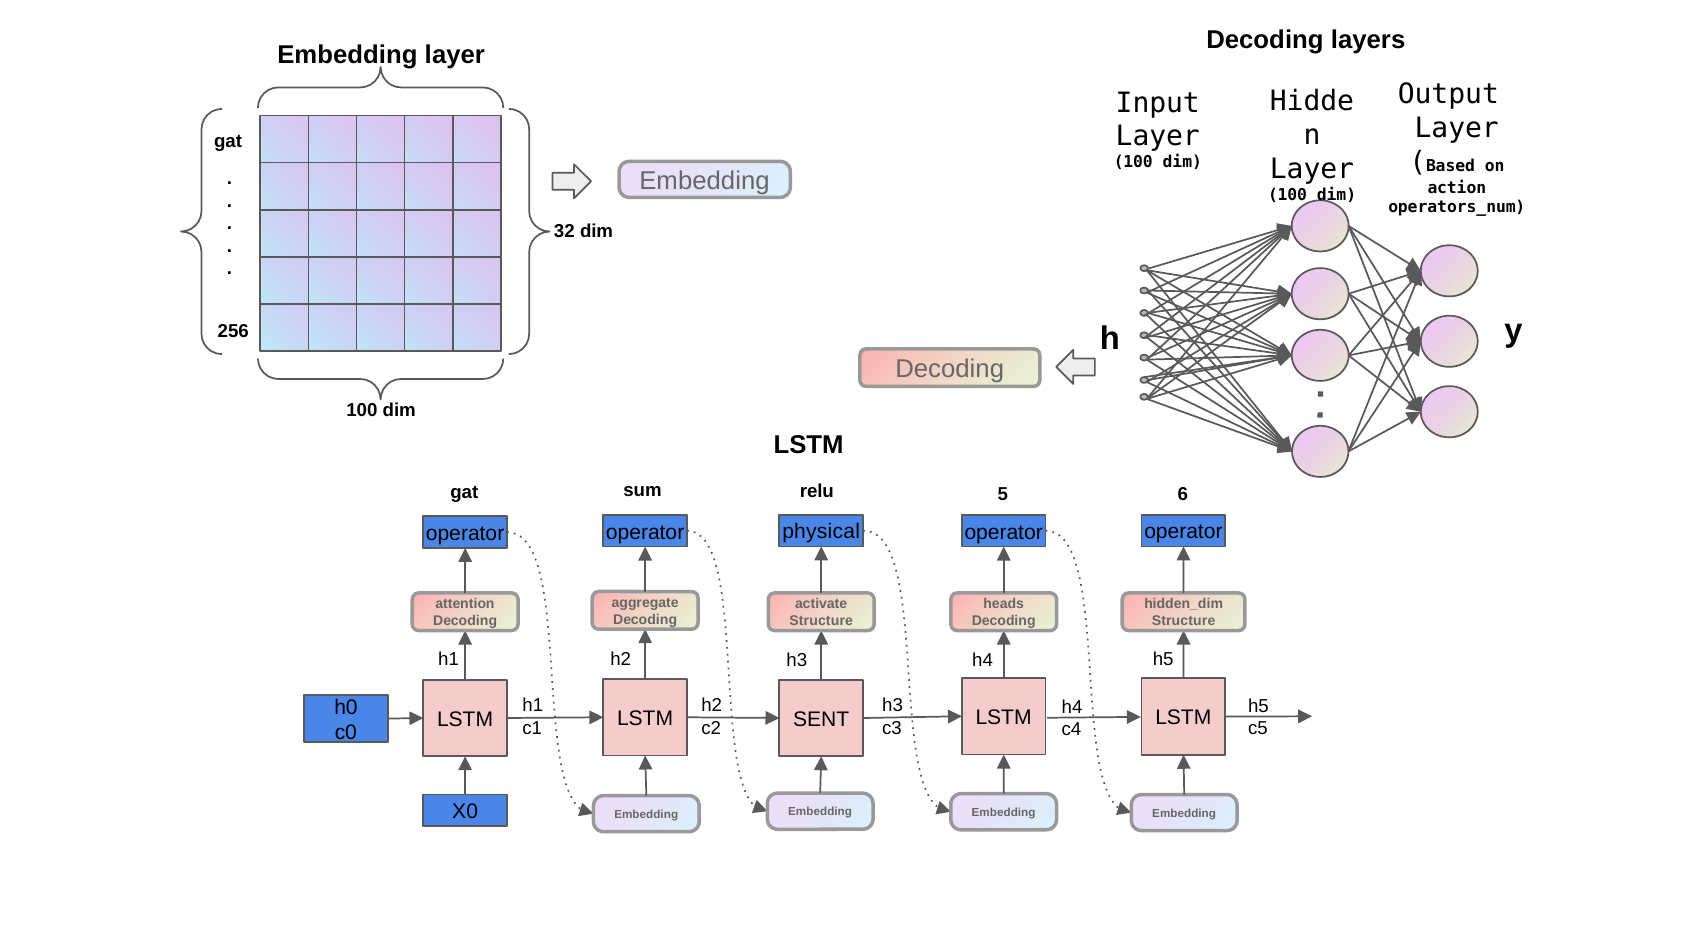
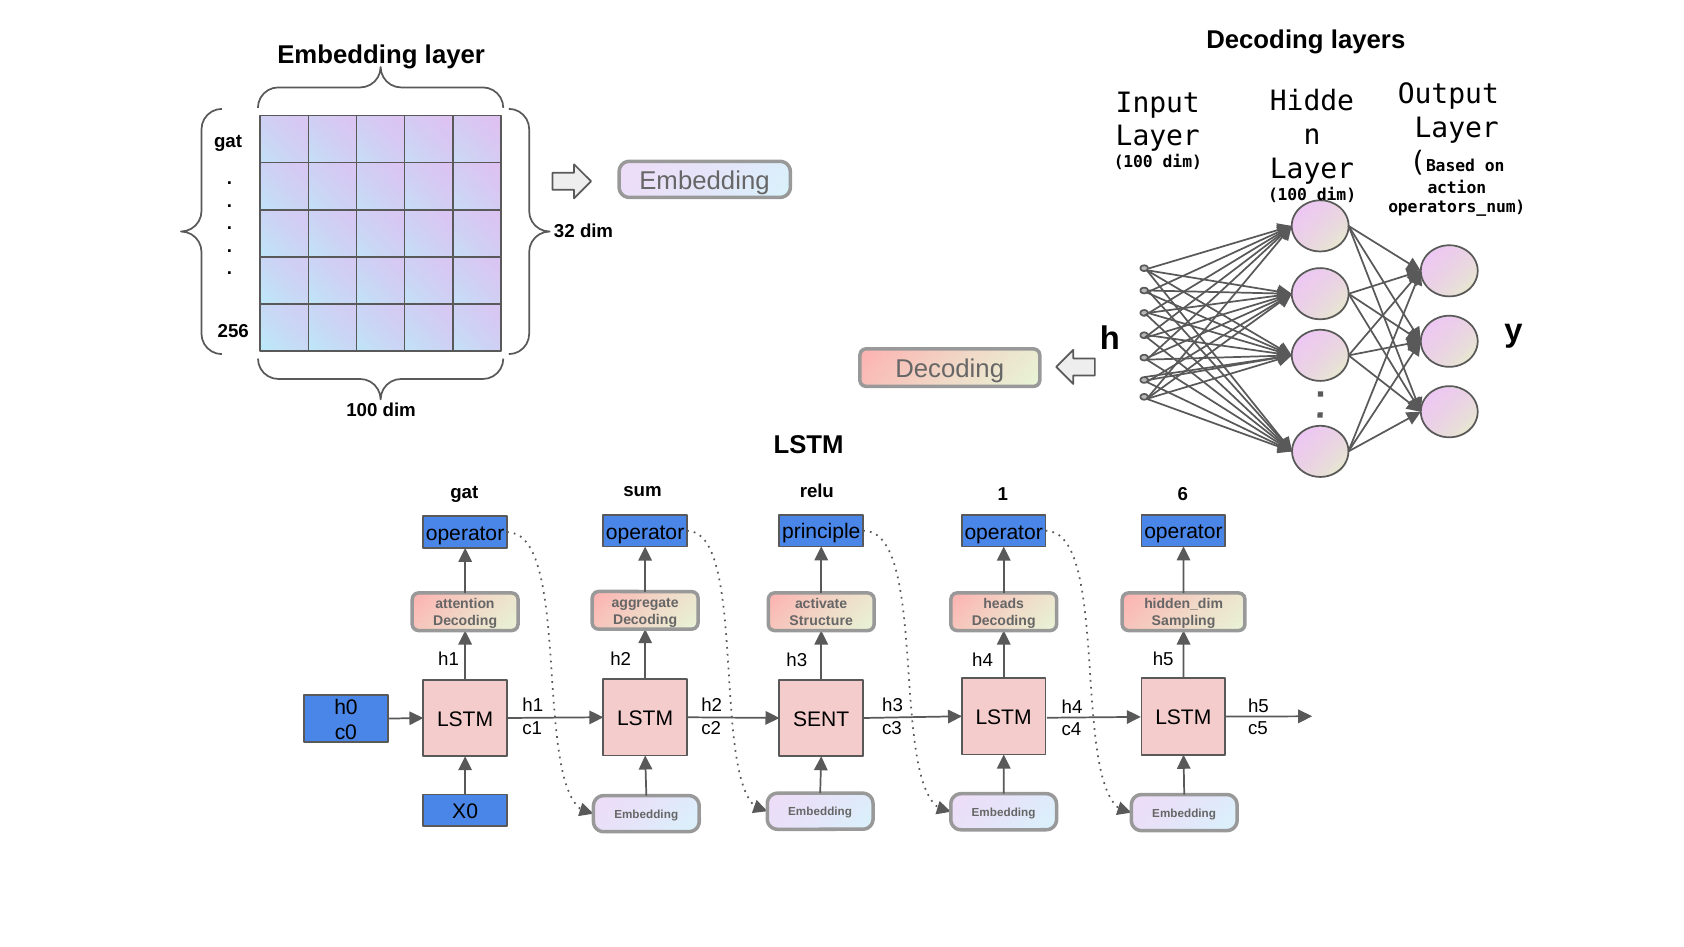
5: 5 -> 1 (1003, 494)
physical: physical -> principle (821, 532)
Structure: Structure -> Sampling (1184, 621)
